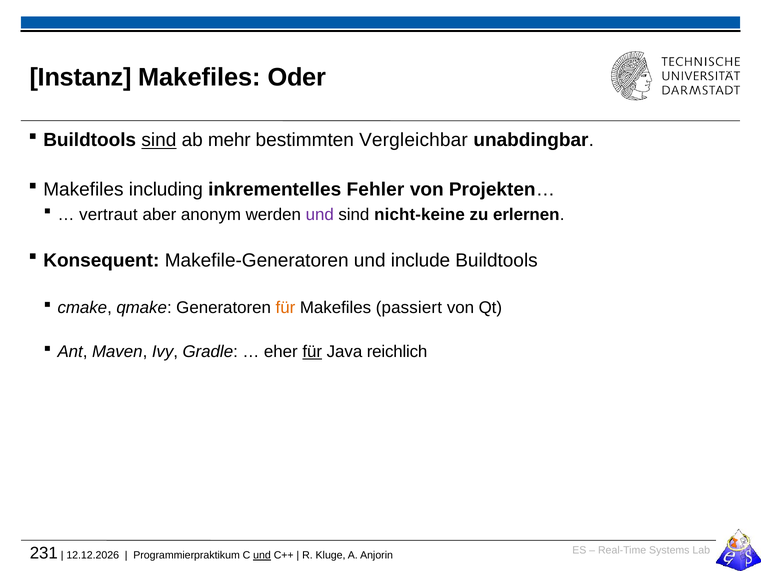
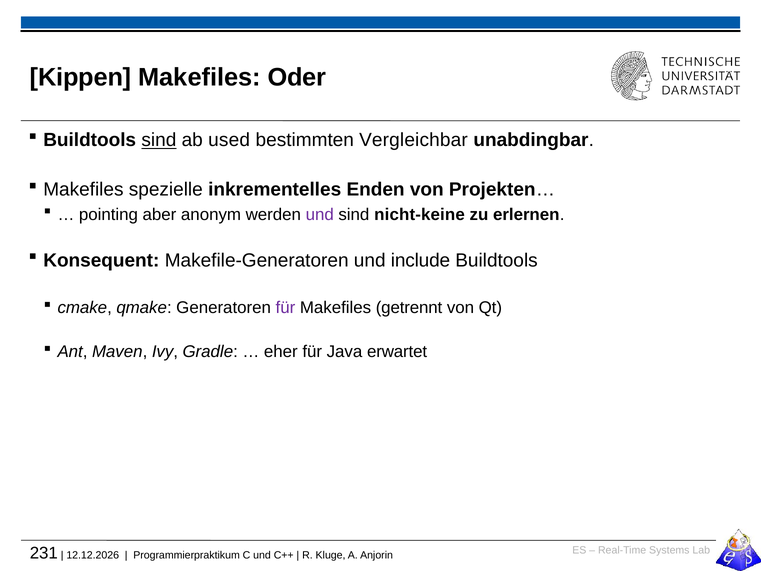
Instanz: Instanz -> Kippen (81, 77)
mehr: mehr -> used (229, 140)
including: including -> spezielle (166, 190)
Fehler: Fehler -> Enden (376, 190)
vertraut: vertraut -> pointing (108, 214)
für colour: orange -> purple (285, 308)
passiert: passiert -> getrennt (409, 308)
für underline: present -> none (312, 352)
reichlich: reichlich -> erwartet (397, 352)
und underline: present -> none (262, 555)
